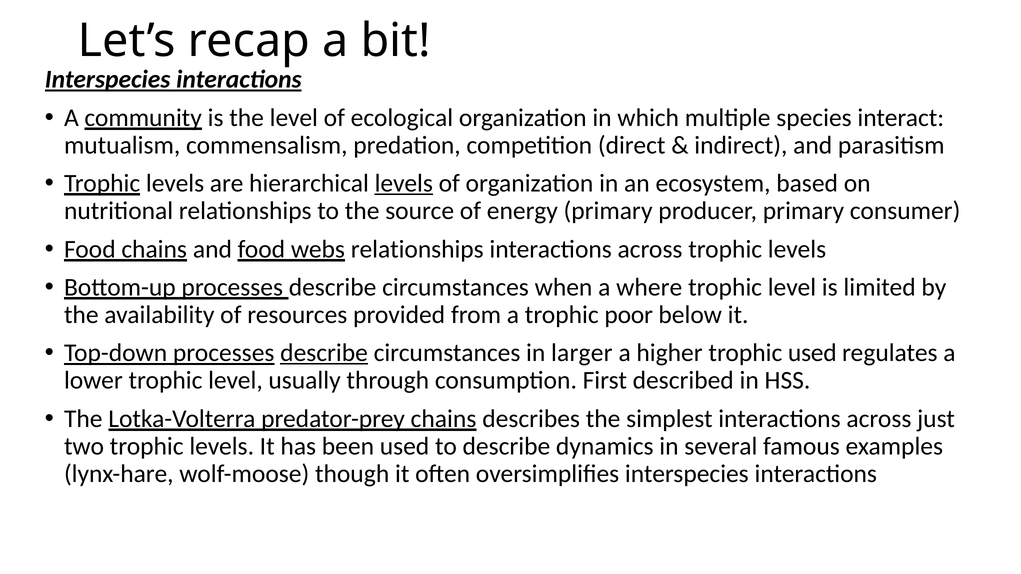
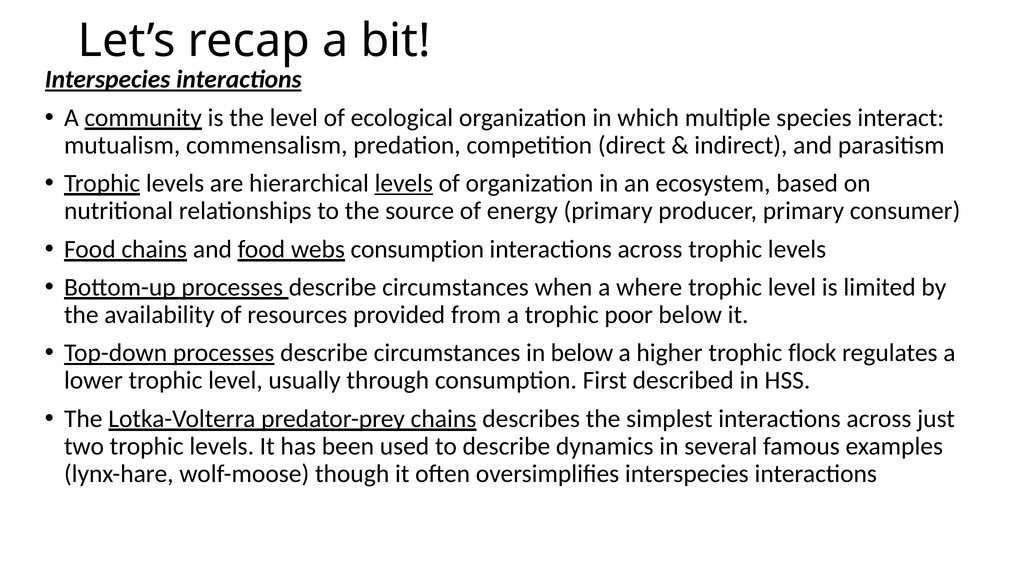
webs relationships: relationships -> consumption (417, 249)
describe underline: present -> none (324, 353)
in larger: larger -> below (582, 353)
trophic used: used -> flock (812, 353)
